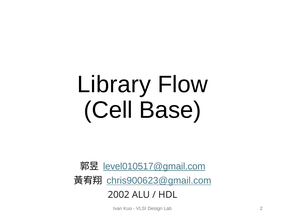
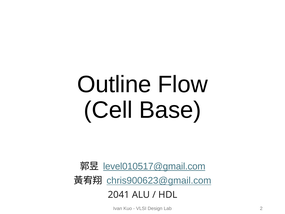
Library: Library -> Outline (114, 84)
2002: 2002 -> 2041 (119, 195)
